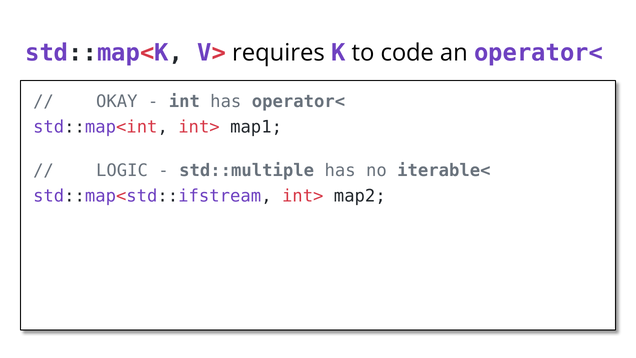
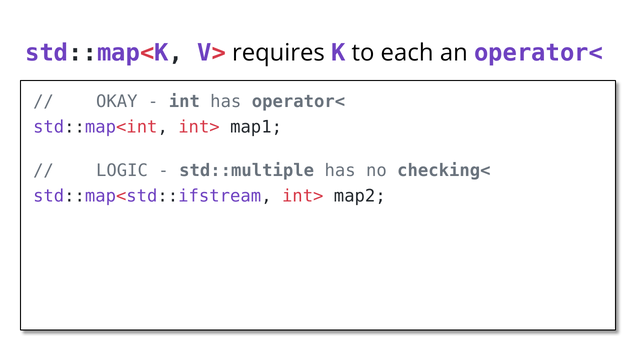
code: code -> each (407, 53)
iterable<: iterable< -> checking< (444, 171)
